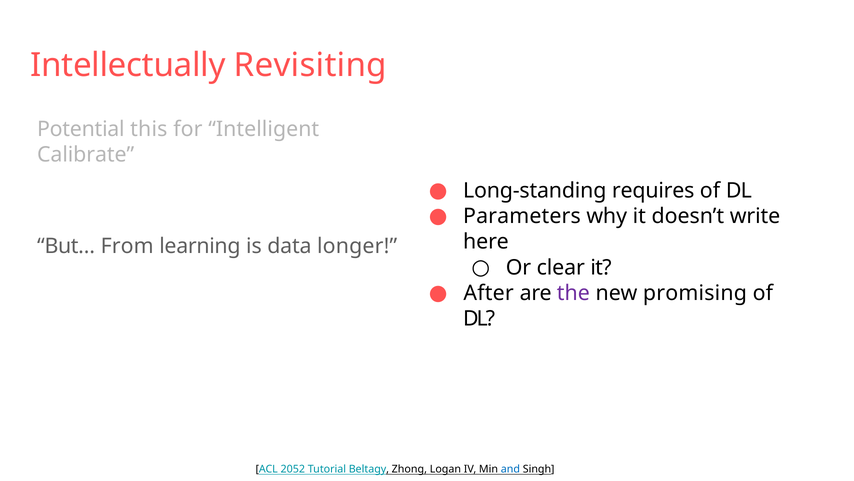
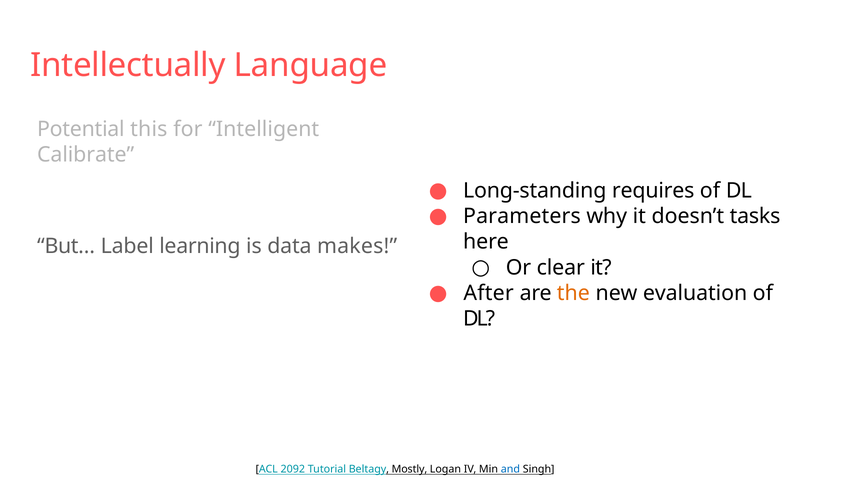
Revisiting: Revisiting -> Language (310, 65)
write: write -> tasks (755, 216)
From: From -> Label (127, 246)
longer: longer -> makes (357, 246)
the colour: purple -> orange (573, 293)
promising: promising -> evaluation (695, 293)
2052: 2052 -> 2092 (293, 469)
Zhong: Zhong -> Mostly (409, 469)
